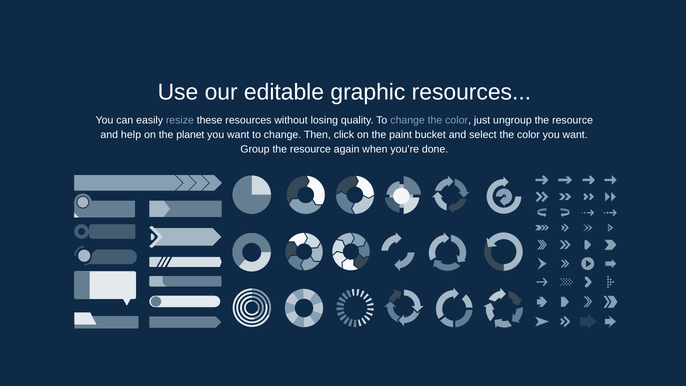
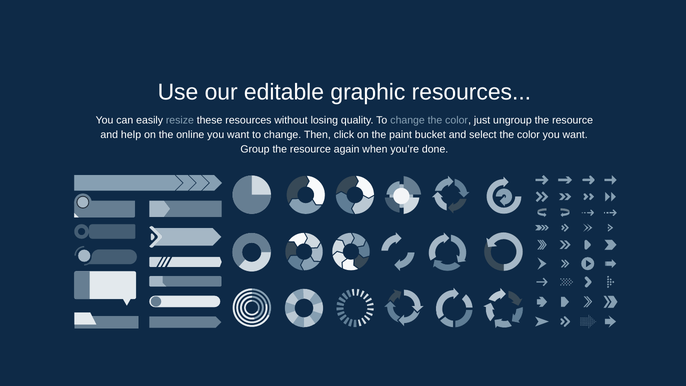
planet: planet -> online (190, 135)
